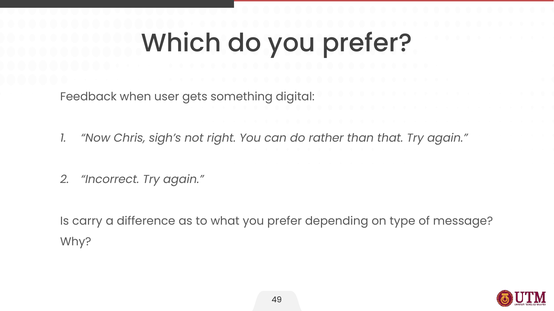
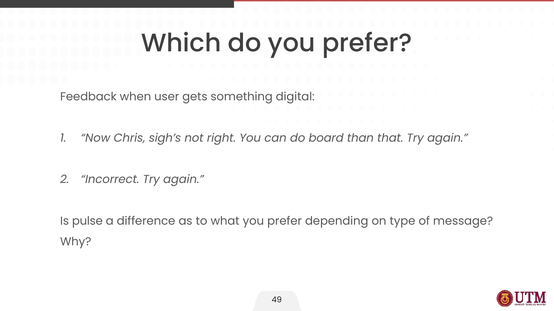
rather: rather -> board (326, 138)
carry: carry -> pulse (87, 221)
